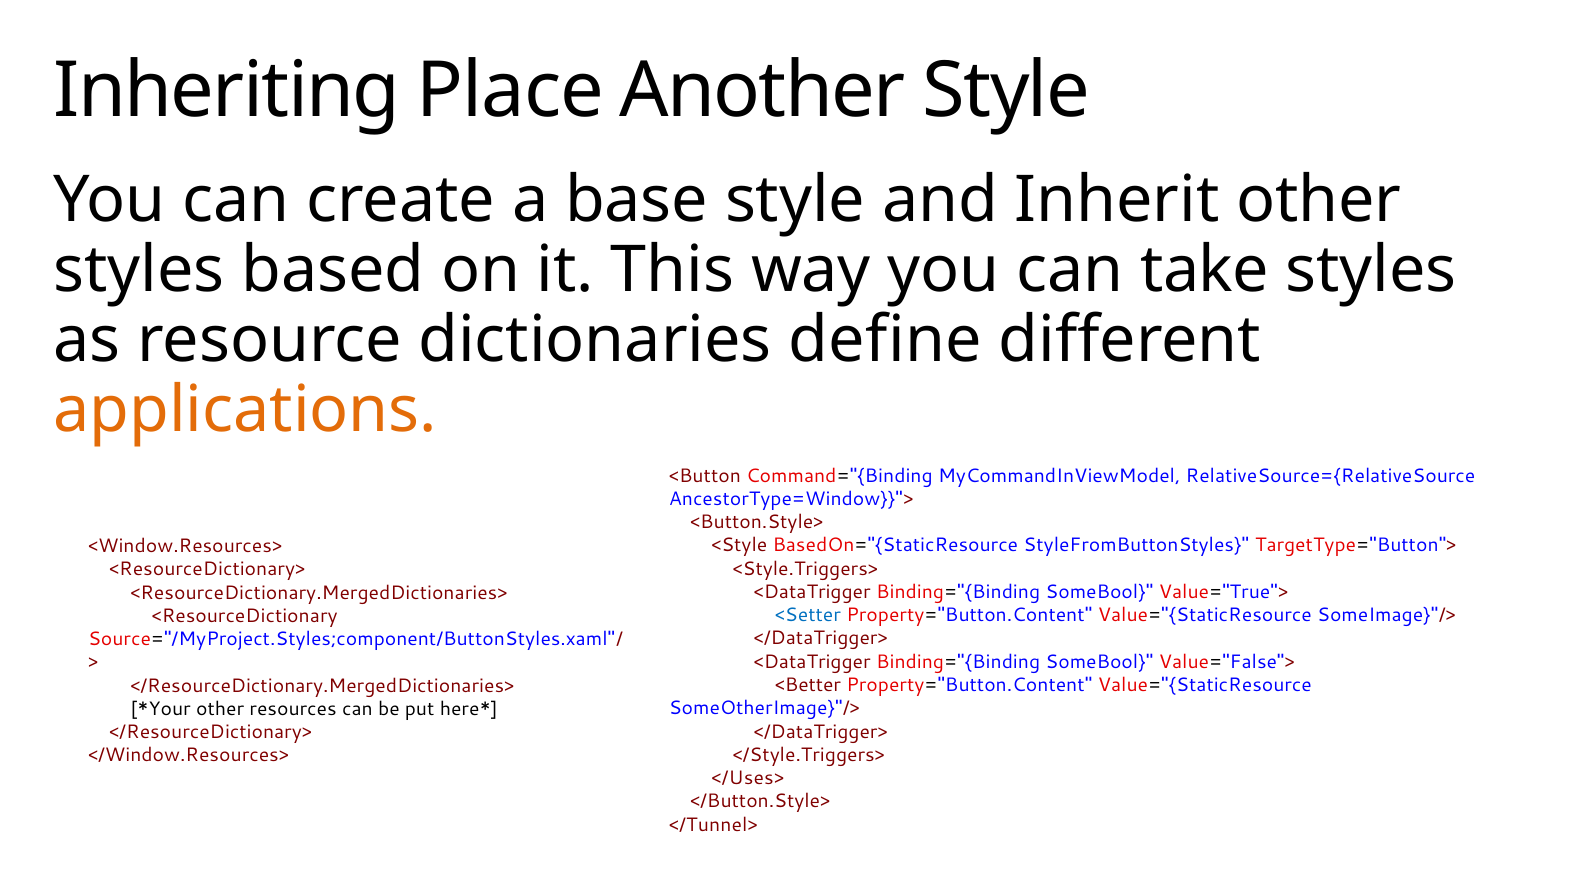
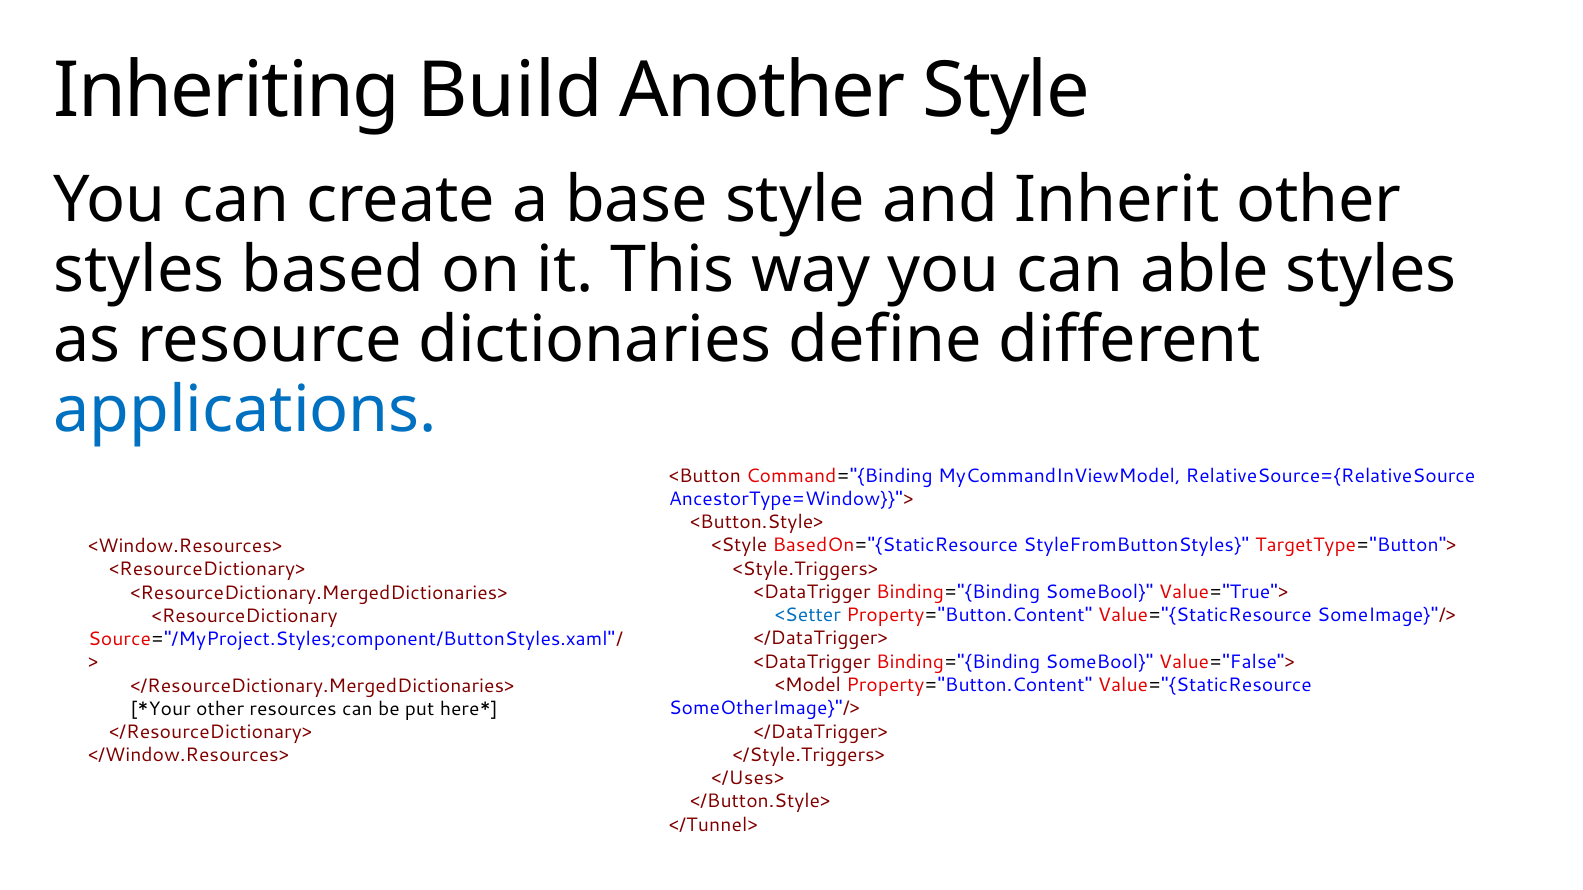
Place: Place -> Build (510, 91)
take: take -> able (1205, 270)
applications colour: orange -> blue (245, 410)
<Better: <Better -> <Model (808, 685)
